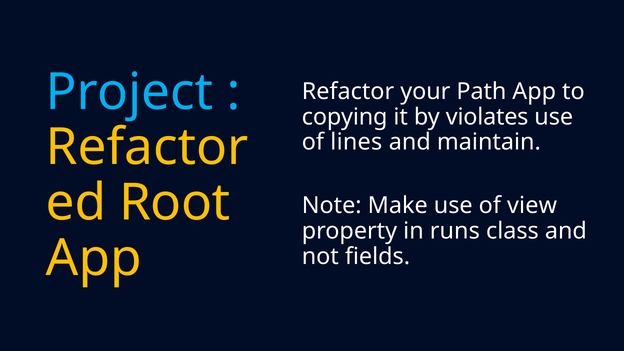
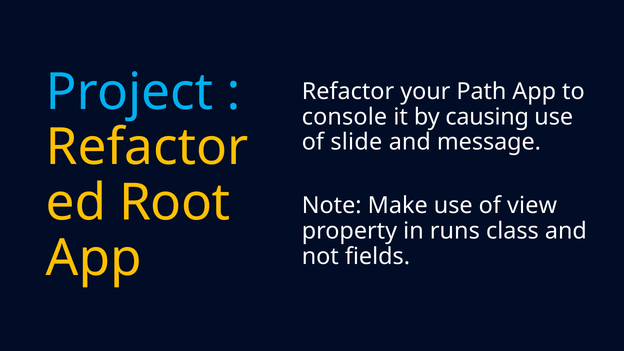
copying: copying -> console (344, 117)
violates: violates -> causing (487, 117)
lines: lines -> slide (356, 142)
maintain: maintain -> message (489, 142)
